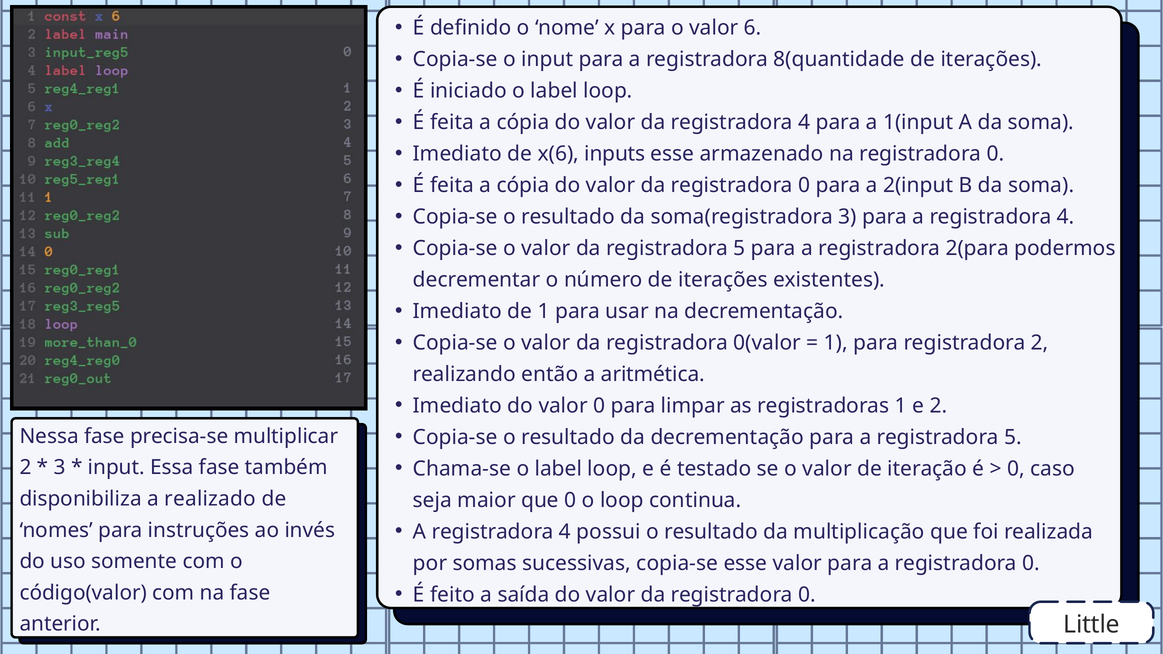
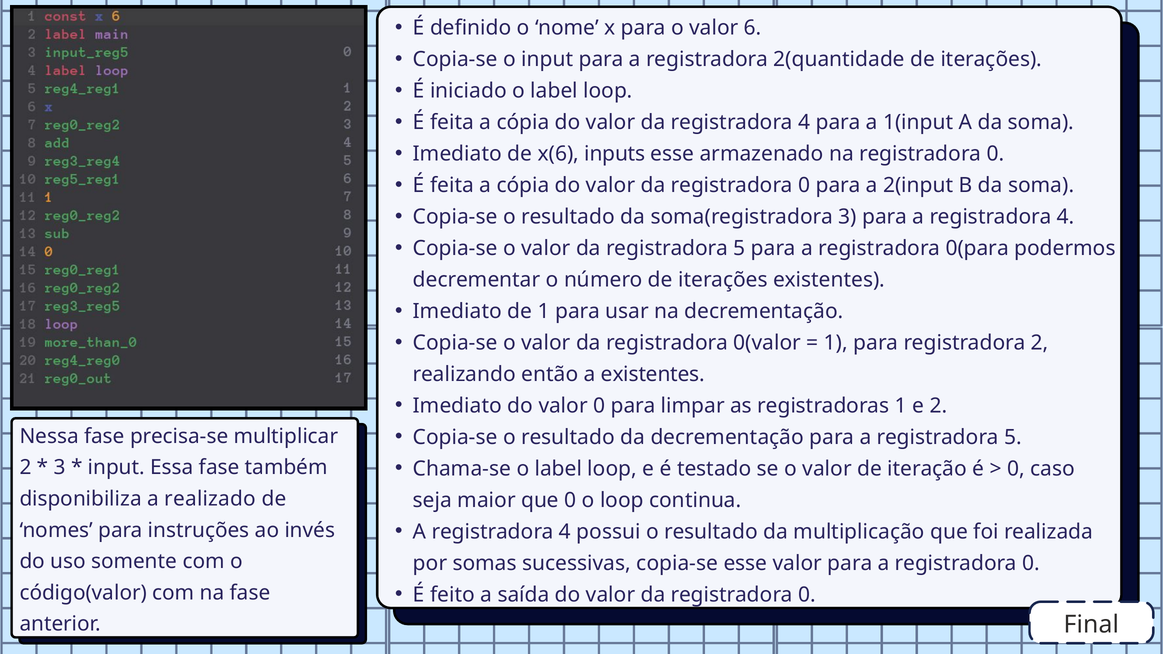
8(quantidade: 8(quantidade -> 2(quantidade (839, 59)
2(para: 2(para -> 0(para (977, 248)
a aritmética: aritmética -> existentes (653, 374)
Little: Little -> Final (1091, 625)
